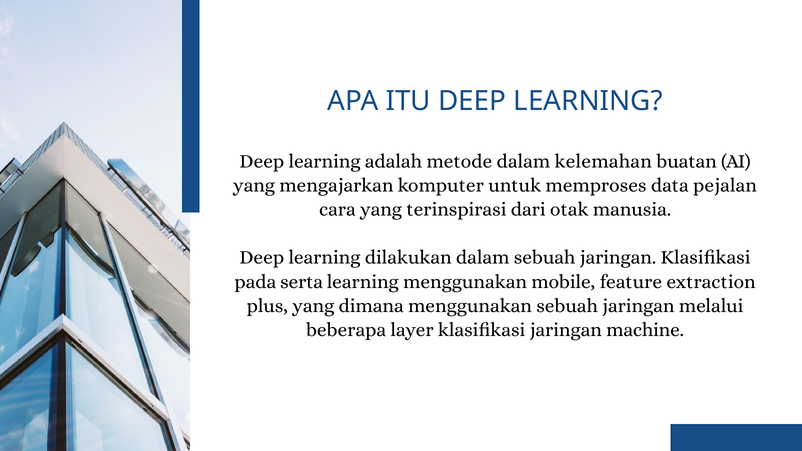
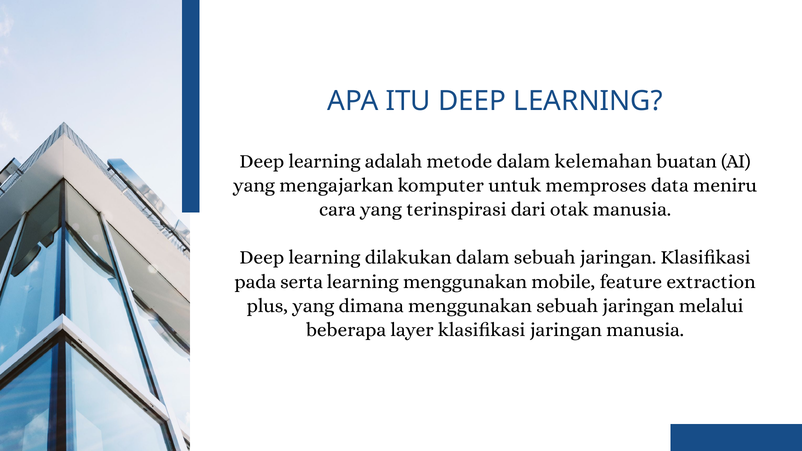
pejalan: pejalan -> meniru (725, 186)
jaringan machine: machine -> manusia (645, 330)
